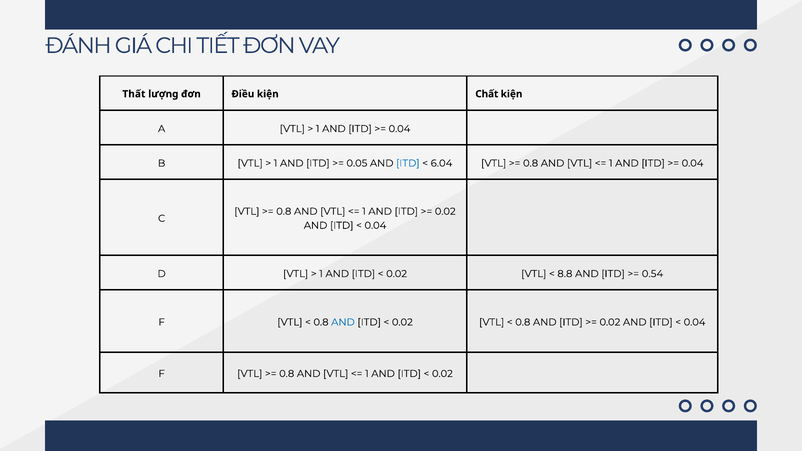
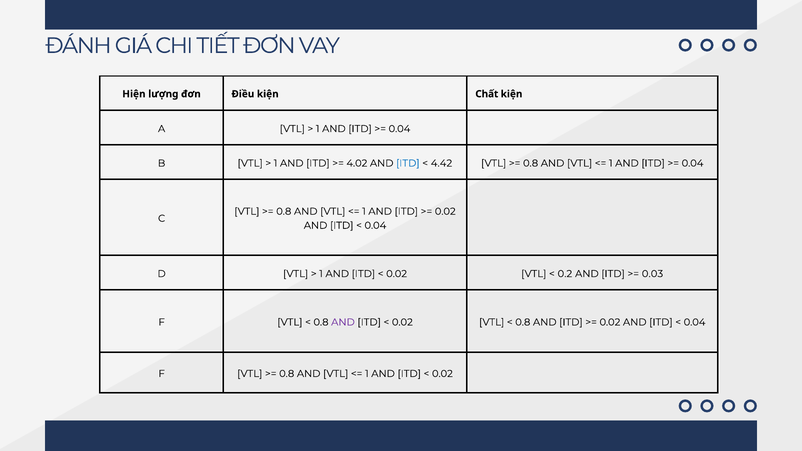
Thất: Thất -> Hiện (134, 94)
0.05: 0.05 -> 4.02 (357, 163)
6.04: 6.04 -> 4.42 (441, 163)
8.8: 8.8 -> 0.2 (565, 274)
0.54: 0.54 -> 0.03 (652, 274)
AND colour: blue -> purple (343, 322)
